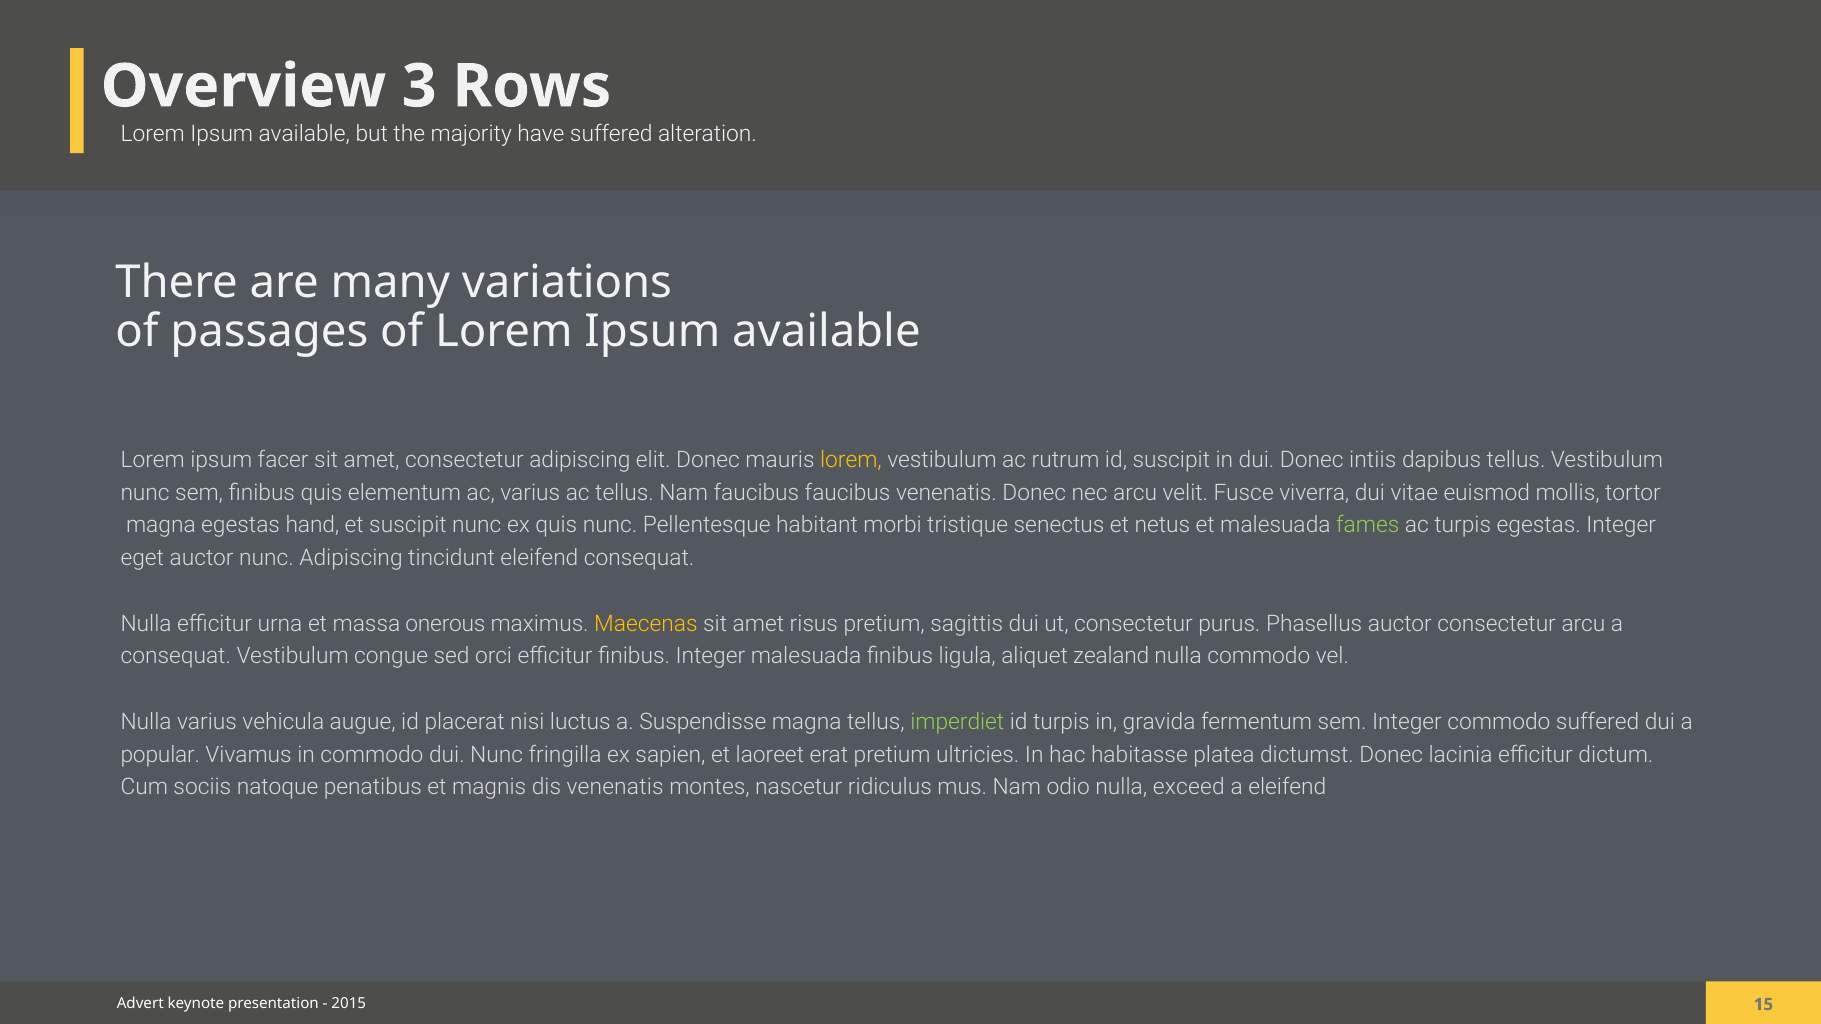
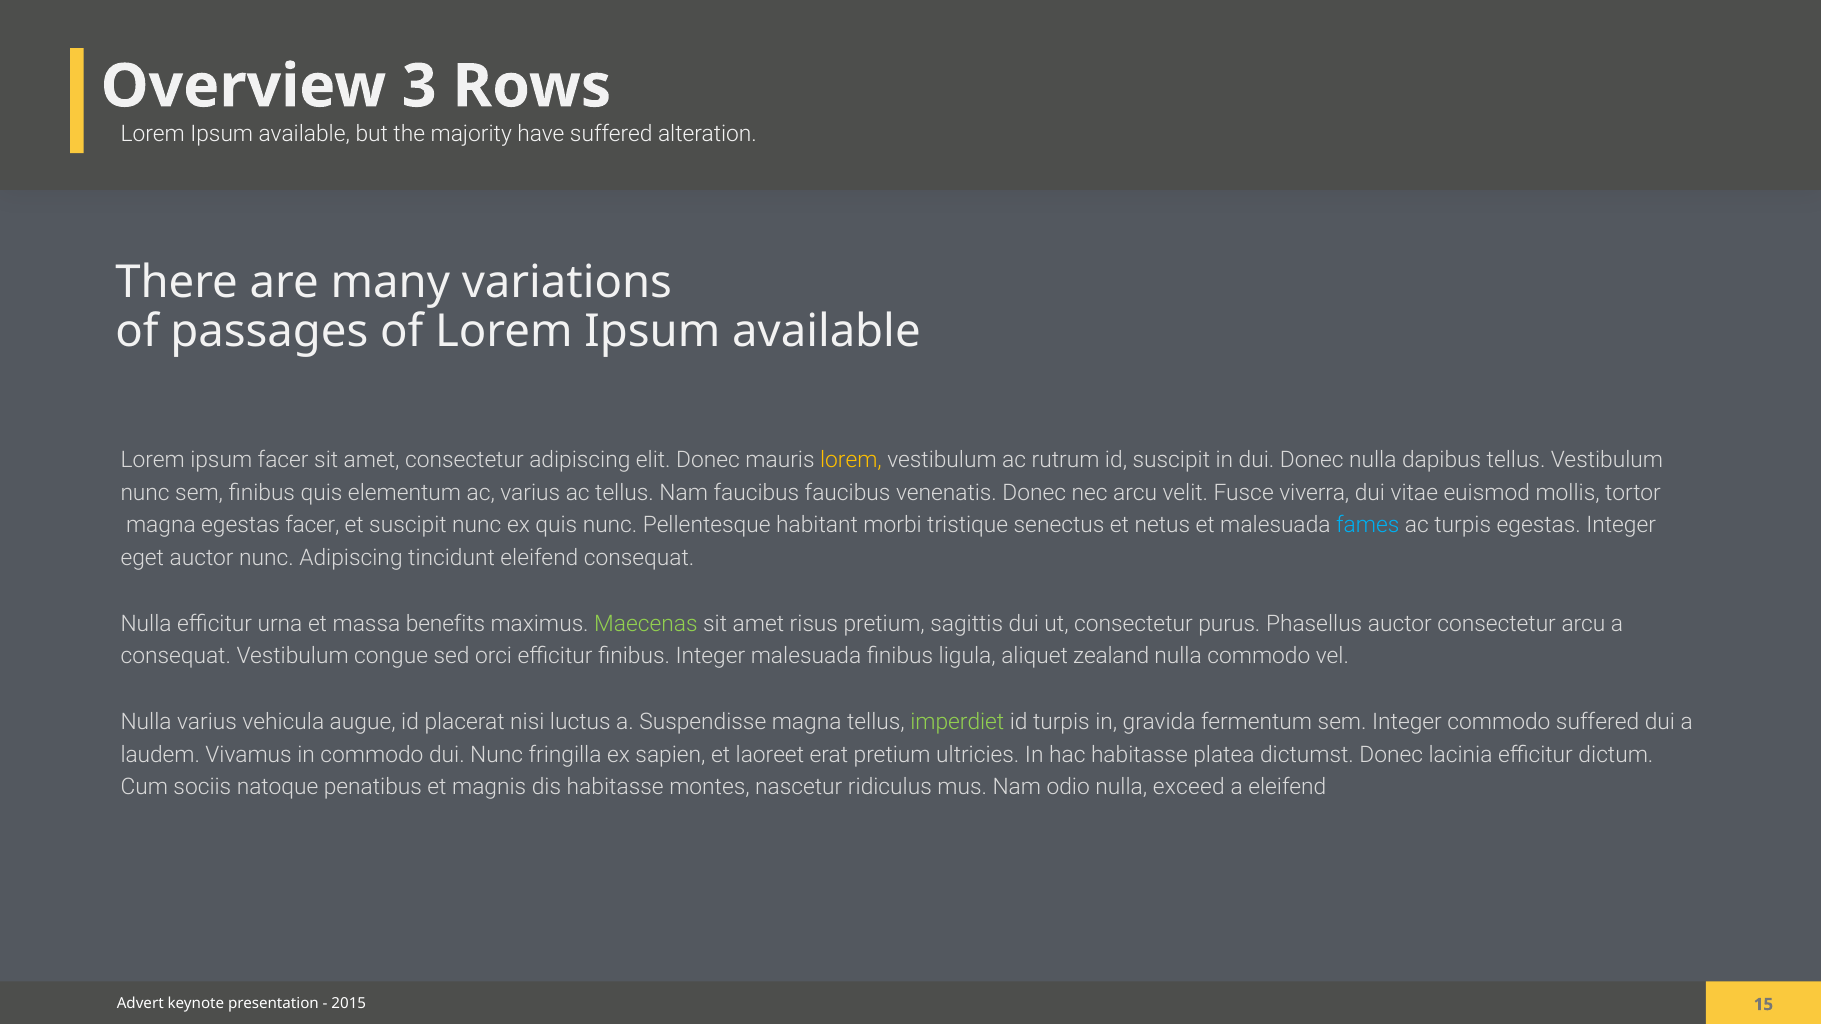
Donec intiis: intiis -> nulla (1373, 460)
egestas hand: hand -> facer (312, 526)
fames colour: light green -> light blue (1368, 526)
onerous: onerous -> benefits (445, 624)
Maecenas colour: yellow -> light green (646, 624)
popular: popular -> laudem (160, 755)
dis venenatis: venenatis -> habitasse (615, 788)
